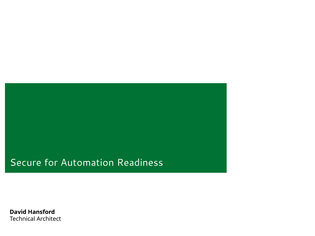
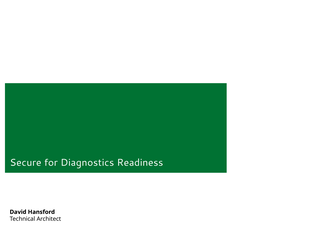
Automation: Automation -> Diagnostics (87, 163)
